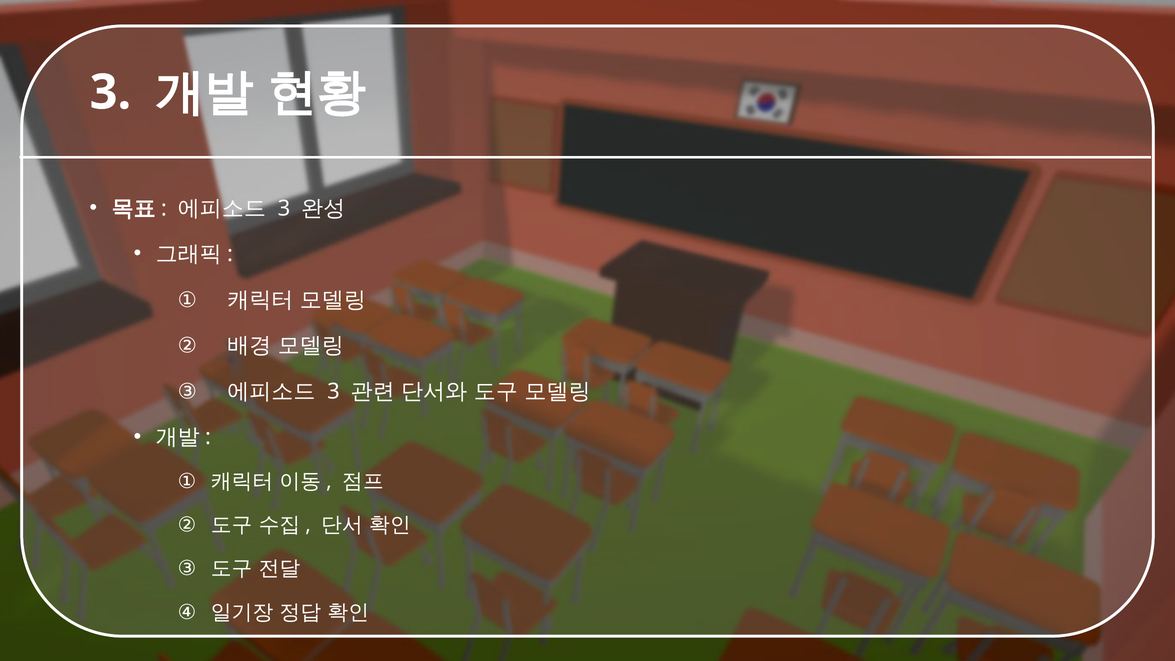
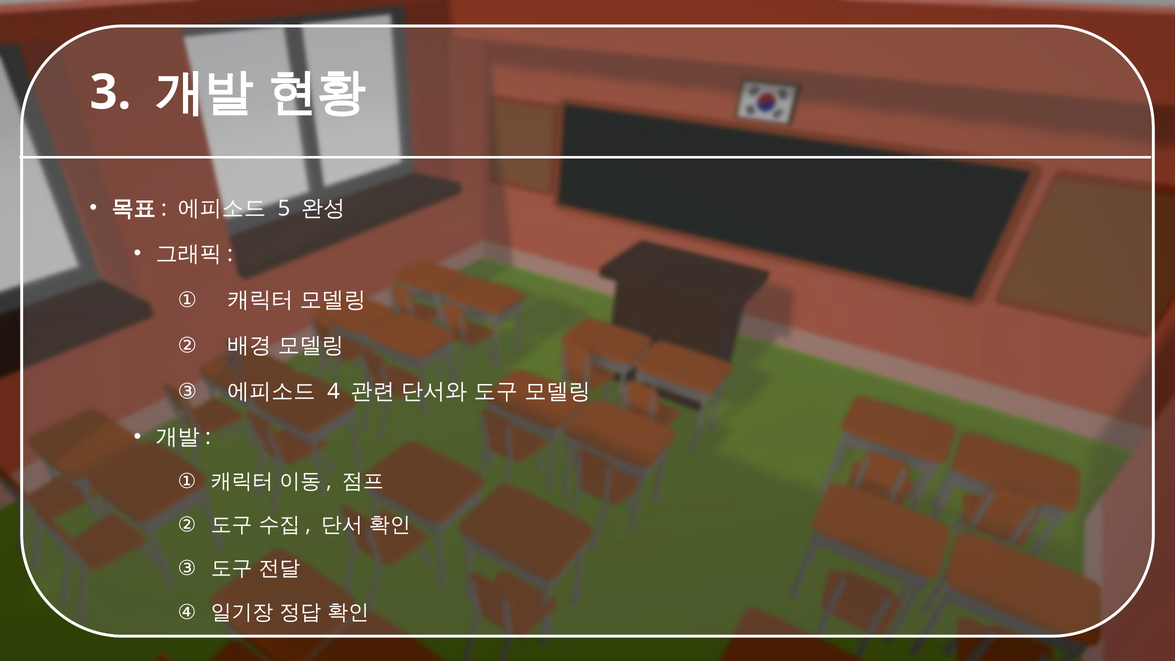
3: 3 -> 5 (284, 208)
3: 3 -> 4 (333, 391)
